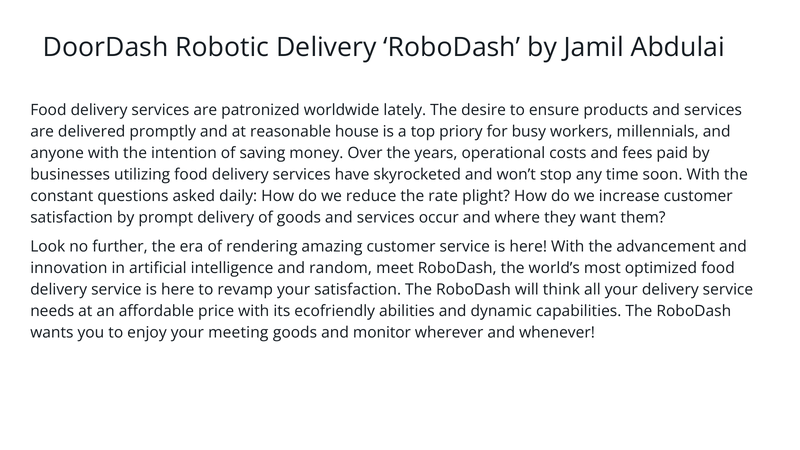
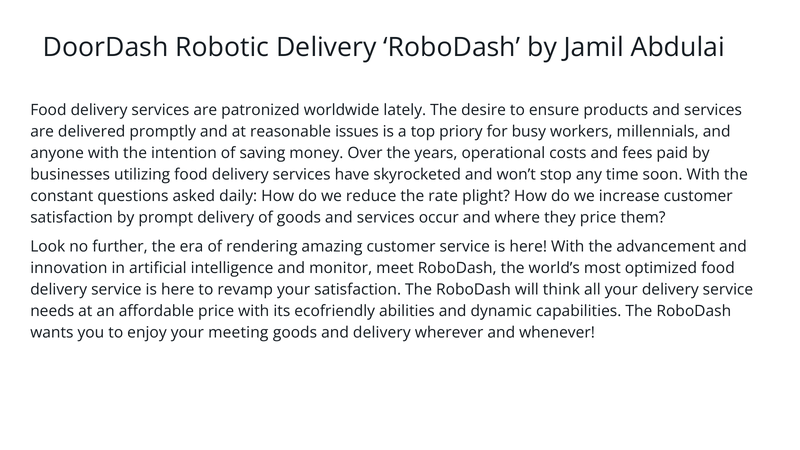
house: house -> issues (357, 132)
they want: want -> price (598, 218)
random: random -> monitor (341, 268)
and monitor: monitor -> delivery (382, 333)
